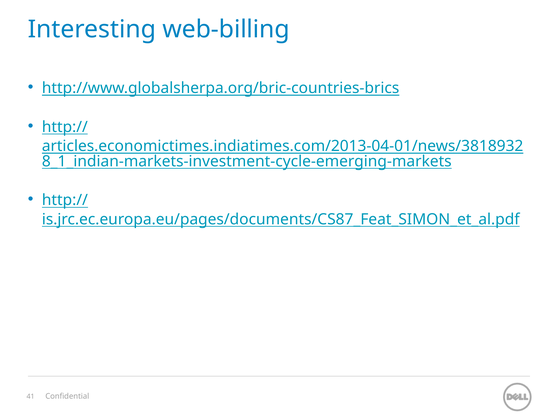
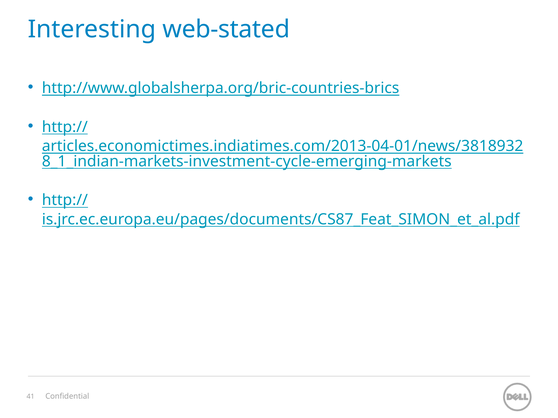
web-billing: web-billing -> web-stated (226, 29)
